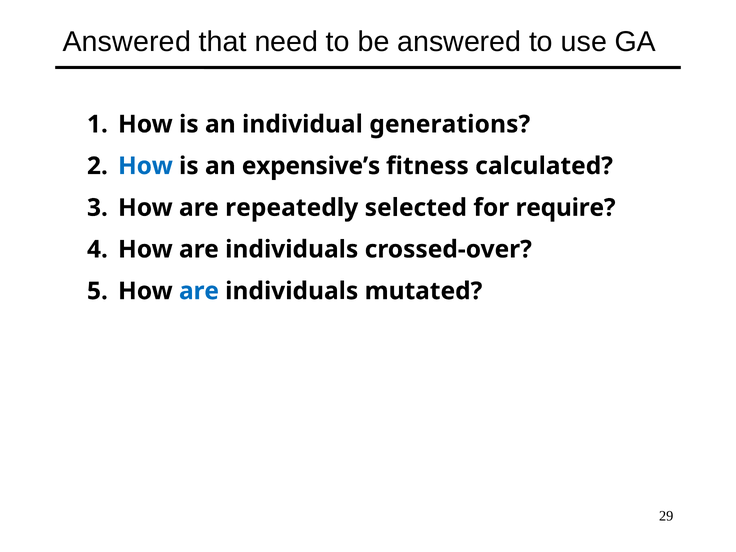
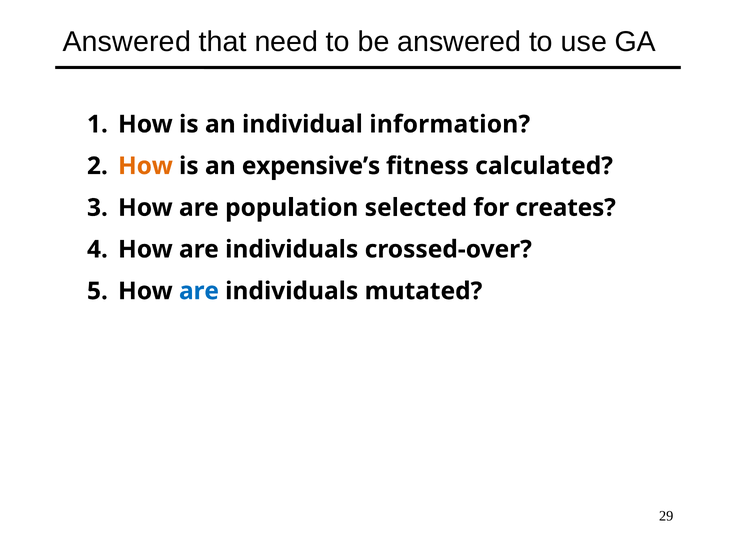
generations: generations -> information (450, 124)
How colour: blue -> orange (145, 166)
repeatedly: repeatedly -> population (292, 208)
require: require -> creates (566, 208)
